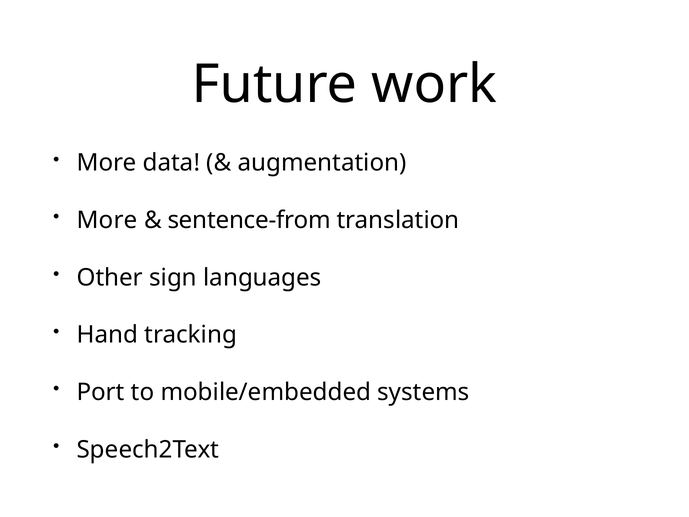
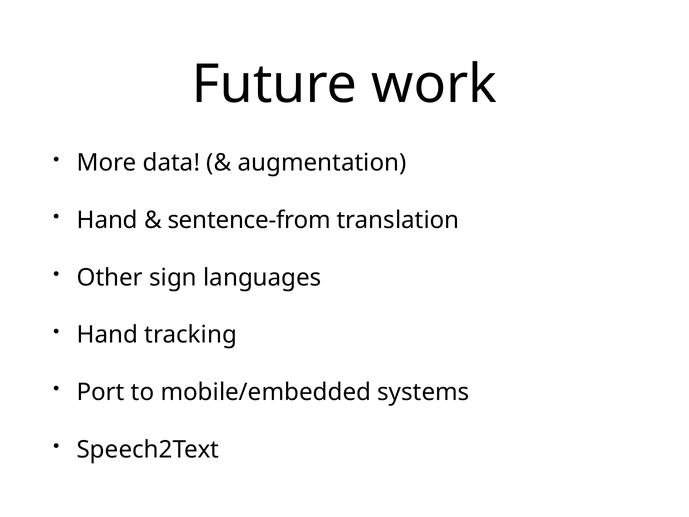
More: More -> Hand (107, 220)
